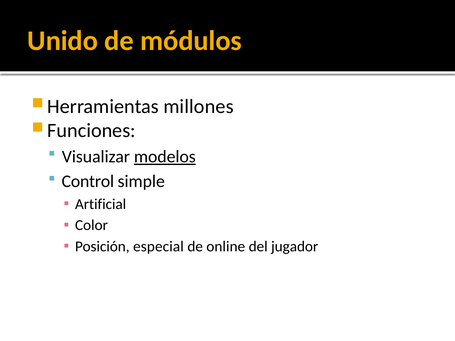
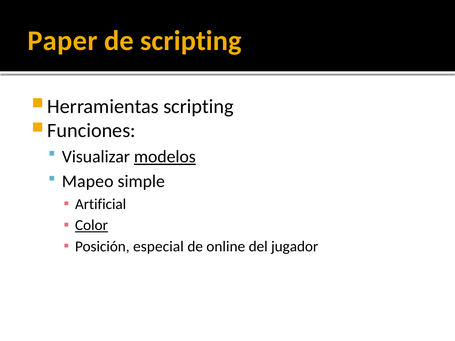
Unido: Unido -> Paper (62, 41)
de módulos: módulos -> scripting (191, 41)
millones: millones -> scripting (199, 106)
Control: Control -> Mapeo (88, 182)
Color underline: none -> present (91, 225)
